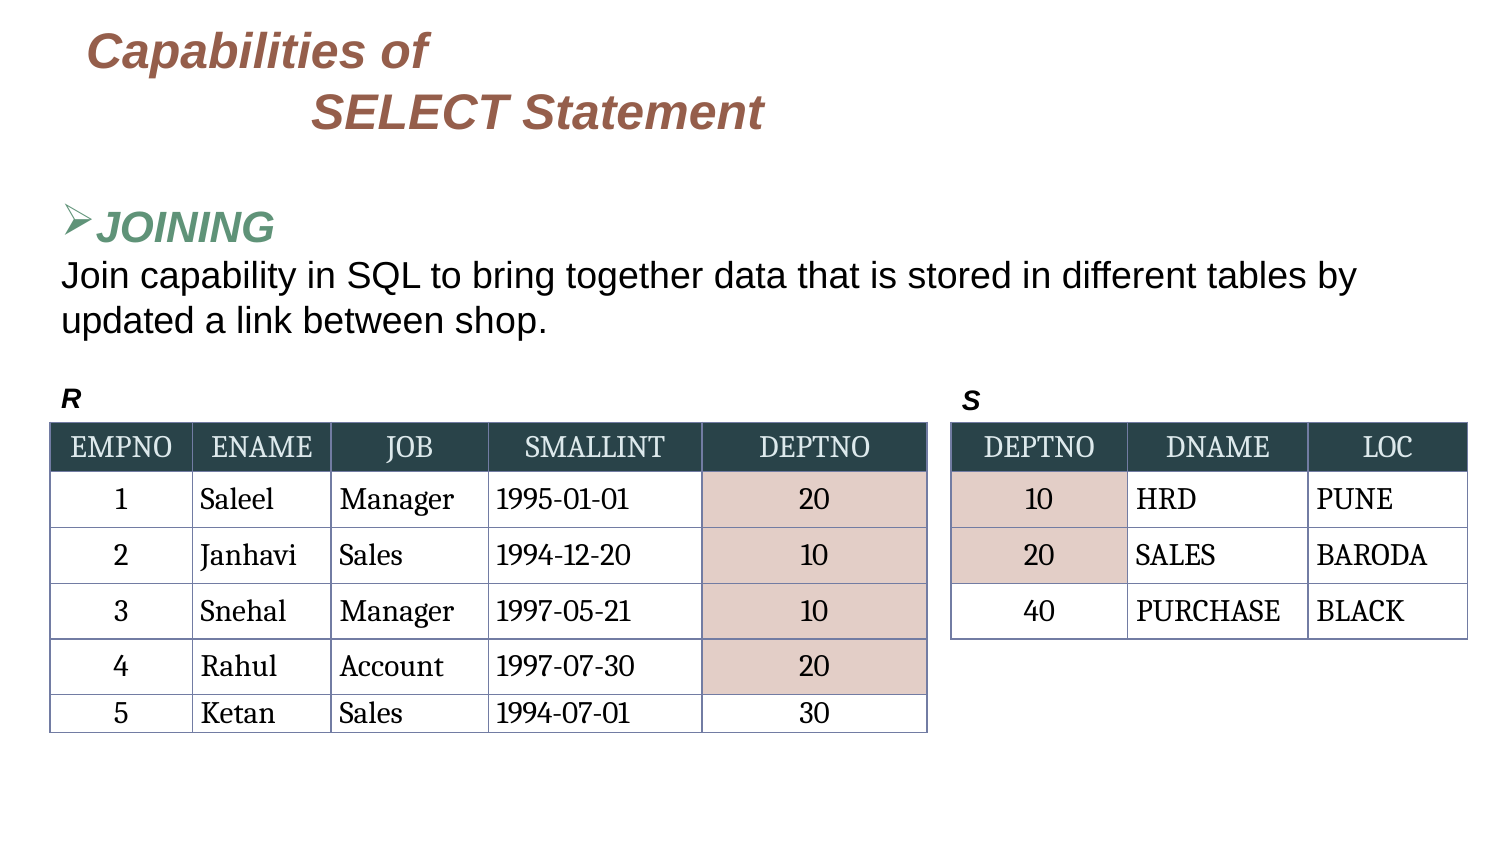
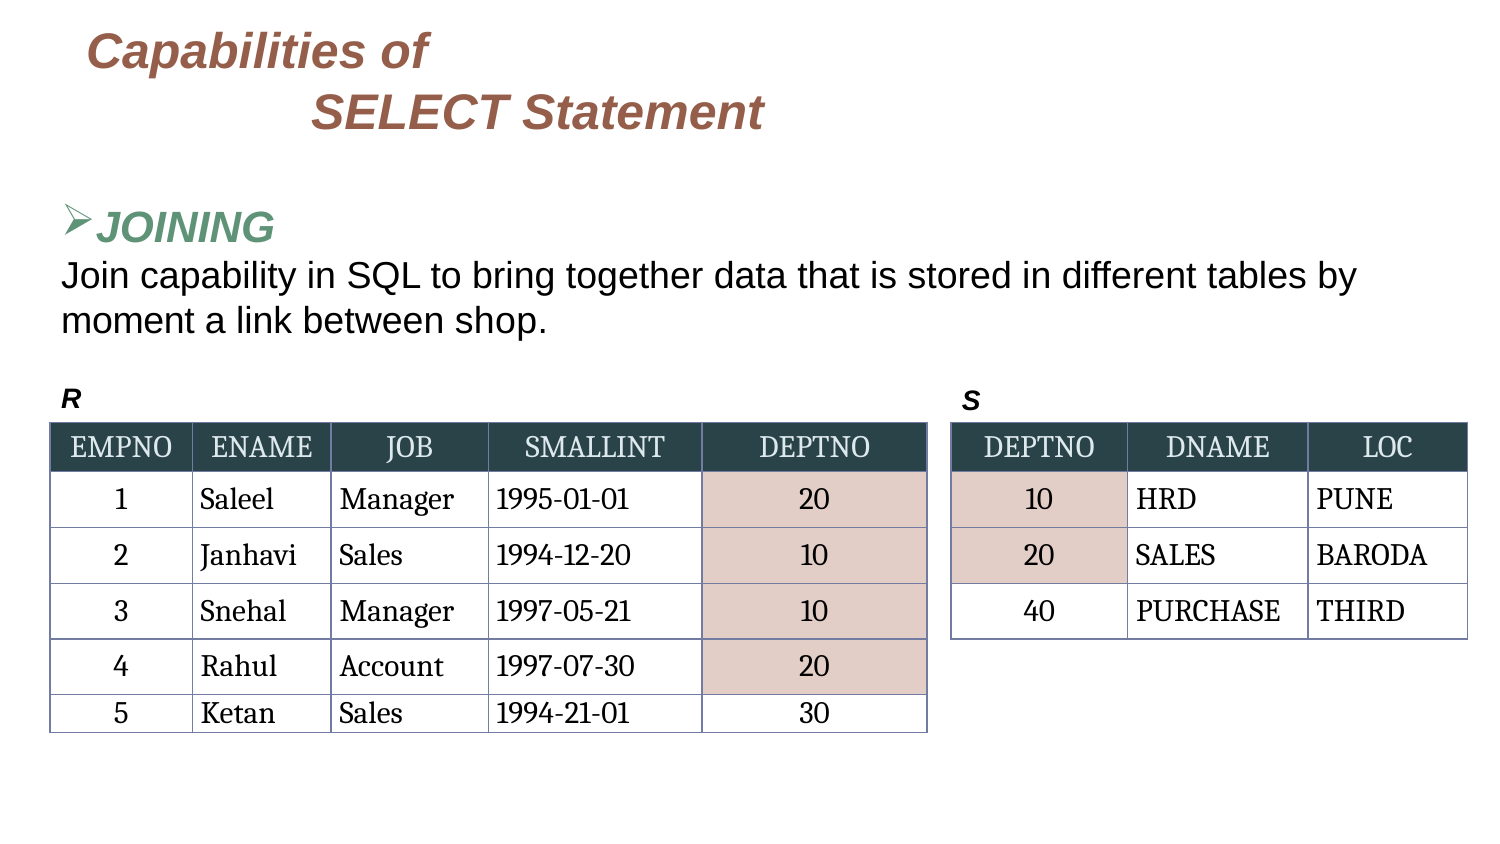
updated: updated -> moment (128, 321)
BLACK: BLACK -> THIRD (1361, 611)
1994-07-01: 1994-07-01 -> 1994-21-01 (563, 713)
